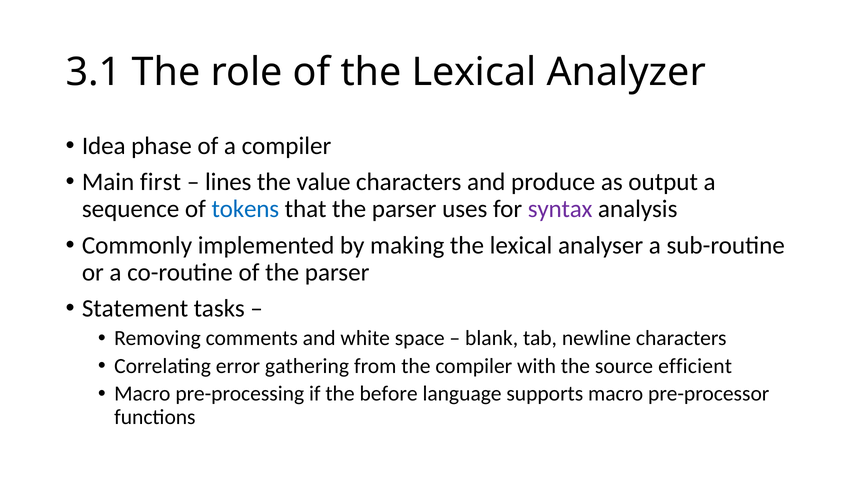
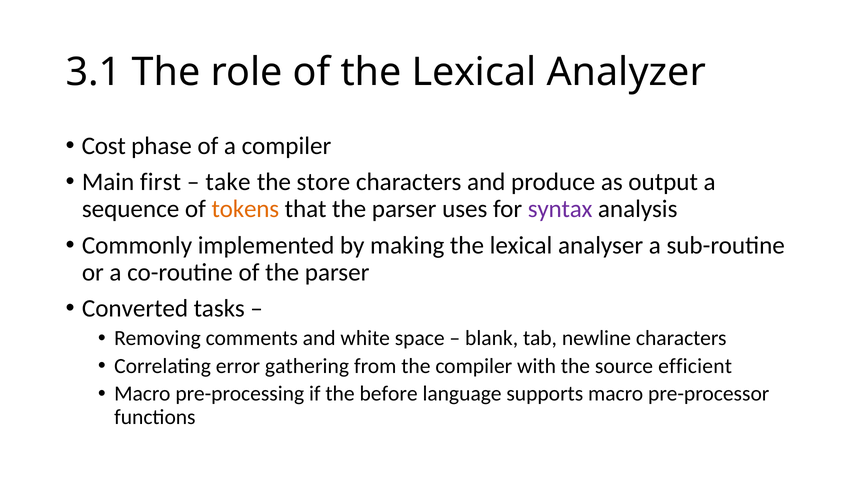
Idea: Idea -> Cost (104, 146)
lines: lines -> take (228, 182)
value: value -> store (323, 182)
tokens colour: blue -> orange (245, 209)
Statement: Statement -> Converted (135, 308)
